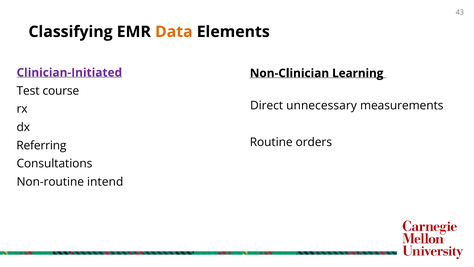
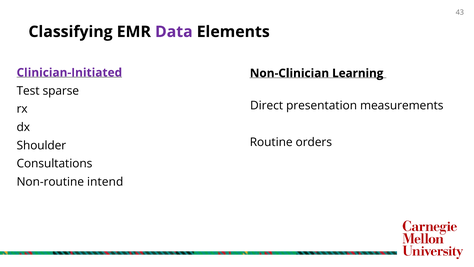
Data colour: orange -> purple (174, 32)
course: course -> sparse (61, 91)
unnecessary: unnecessary -> presentation (322, 106)
Referring: Referring -> Shoulder (41, 145)
